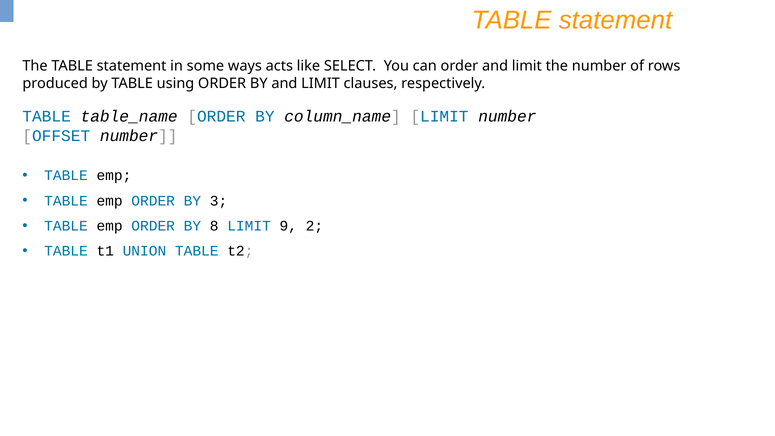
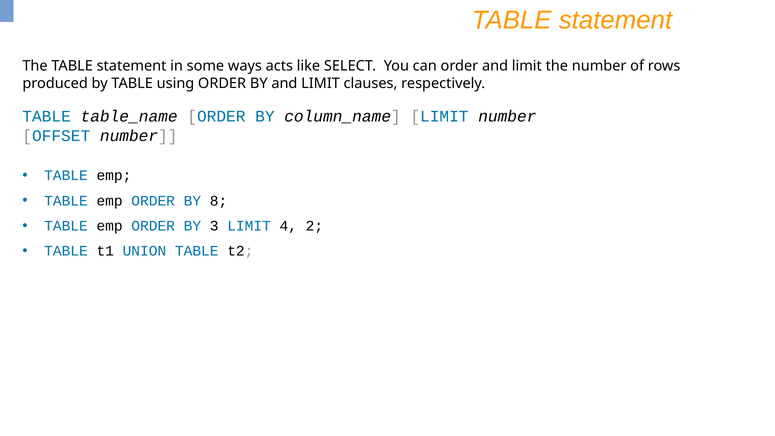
3: 3 -> 8 (219, 201)
8: 8 -> 3 (214, 226)
9: 9 -> 4 (288, 226)
